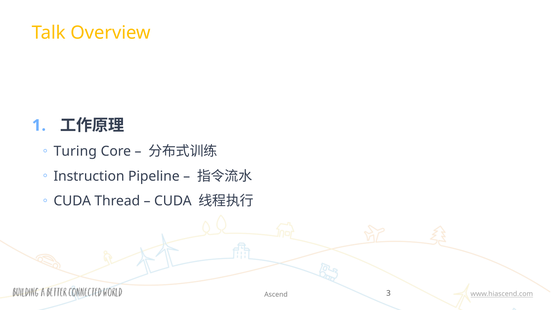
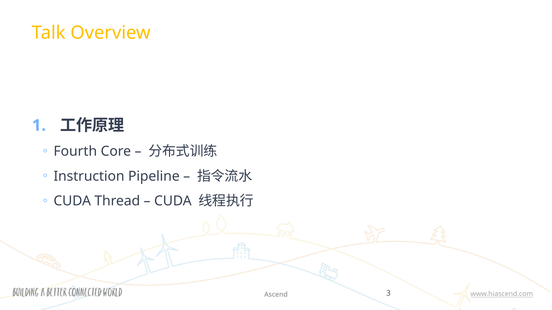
Turing: Turing -> Fourth (75, 152)
